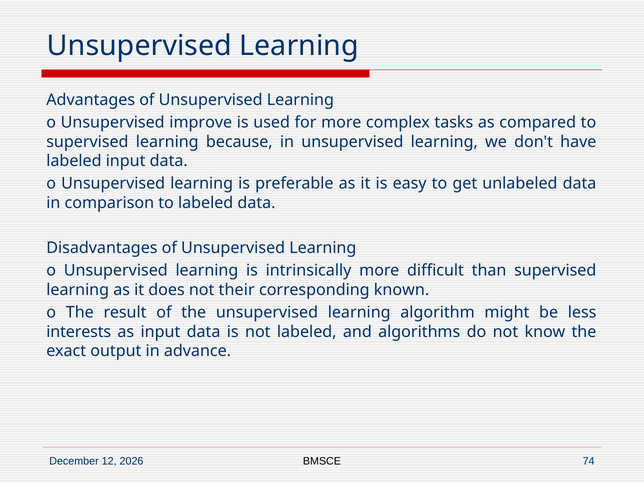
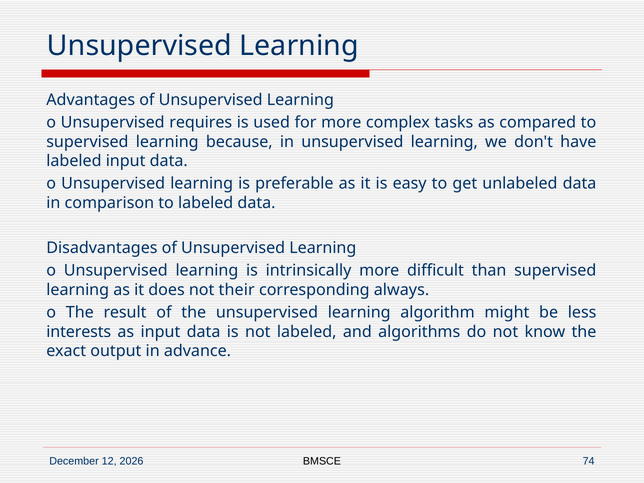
improve: improve -> requires (201, 122)
known: known -> always (401, 290)
